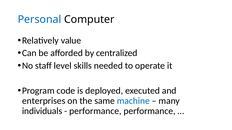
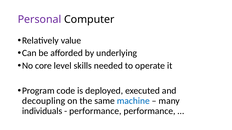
Personal colour: blue -> purple (39, 19)
centralized: centralized -> underlying (117, 53)
staff: staff -> core (43, 66)
enterprises: enterprises -> decoupling (44, 101)
